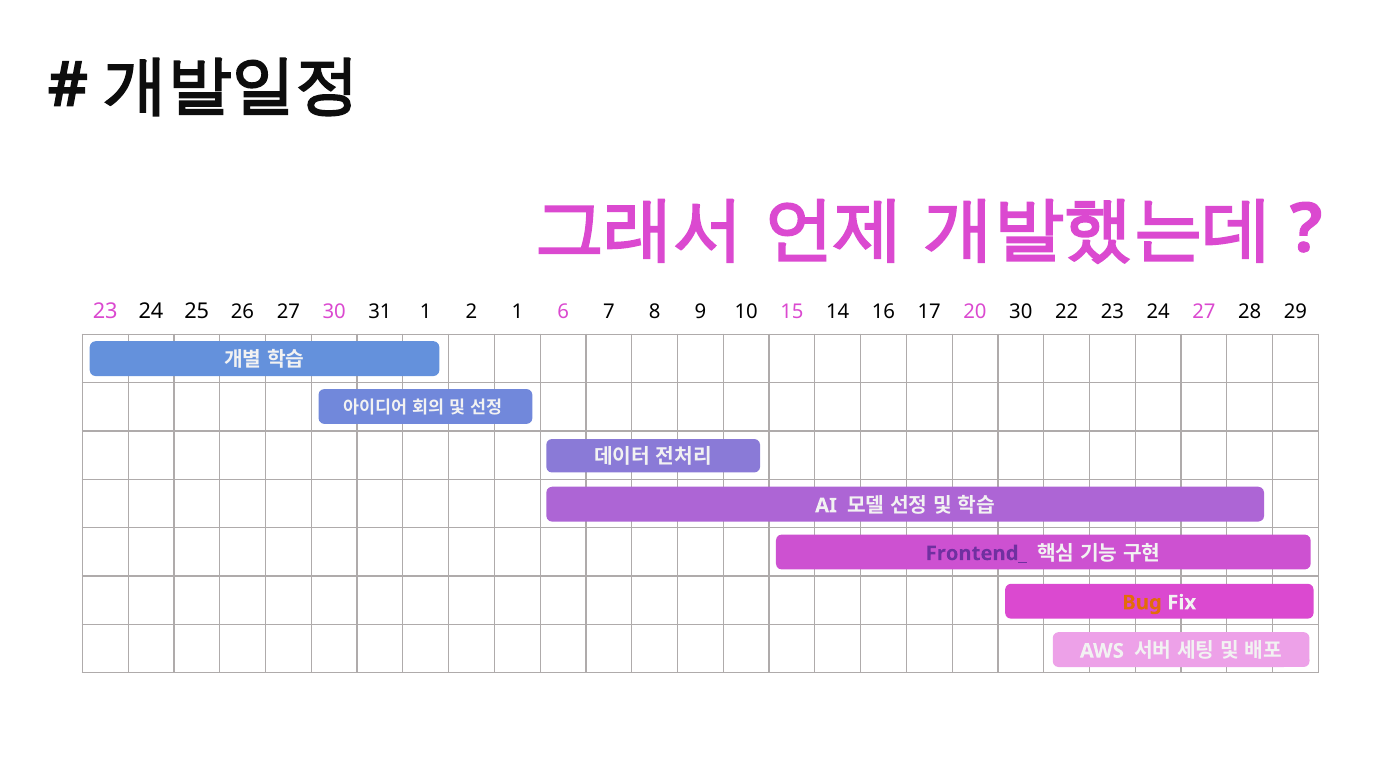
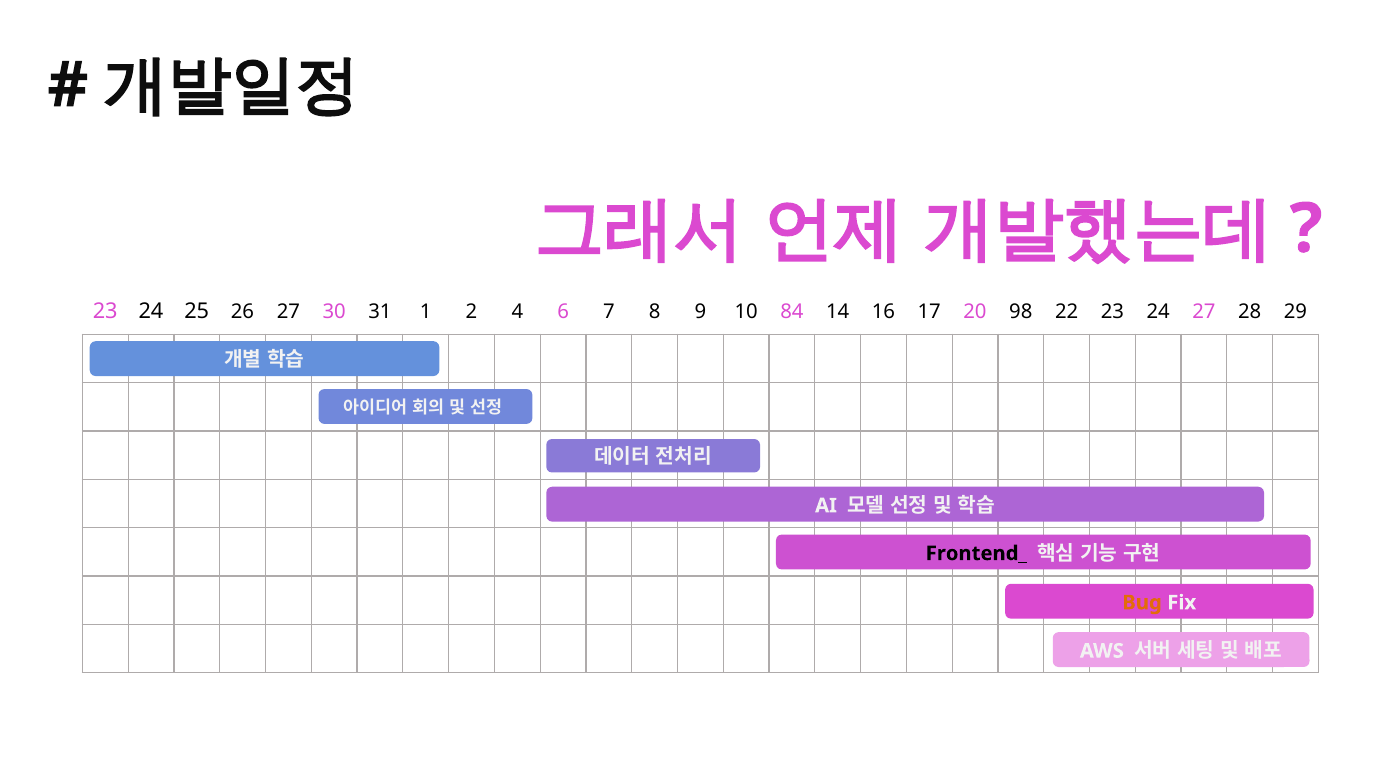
2 1: 1 -> 4 (517, 311)
15: 15 -> 84 (792, 311)
20 30: 30 -> 98 (1021, 311)
Frontend_ colour: purple -> black (976, 553)
